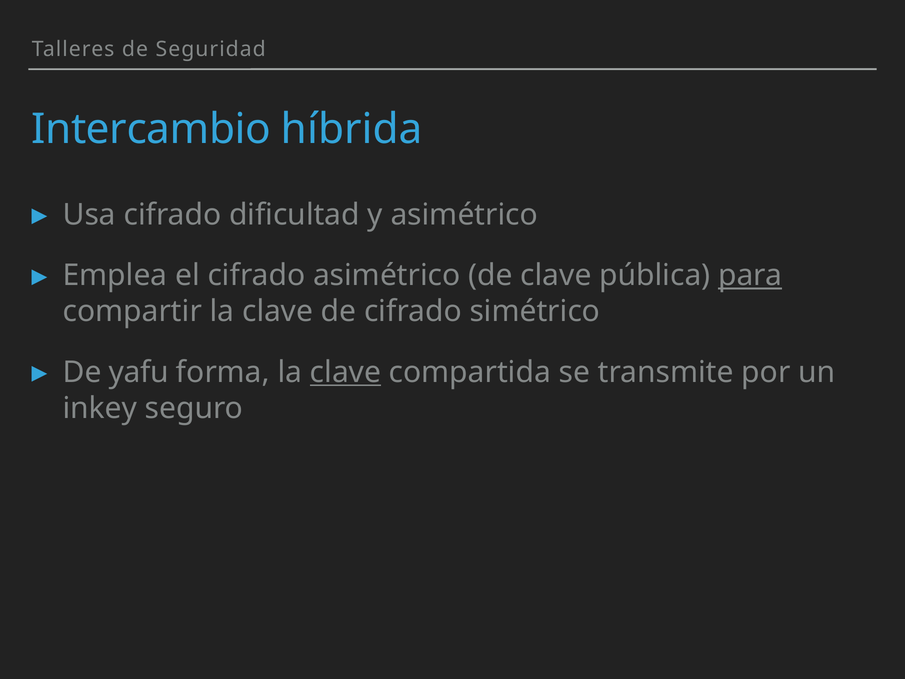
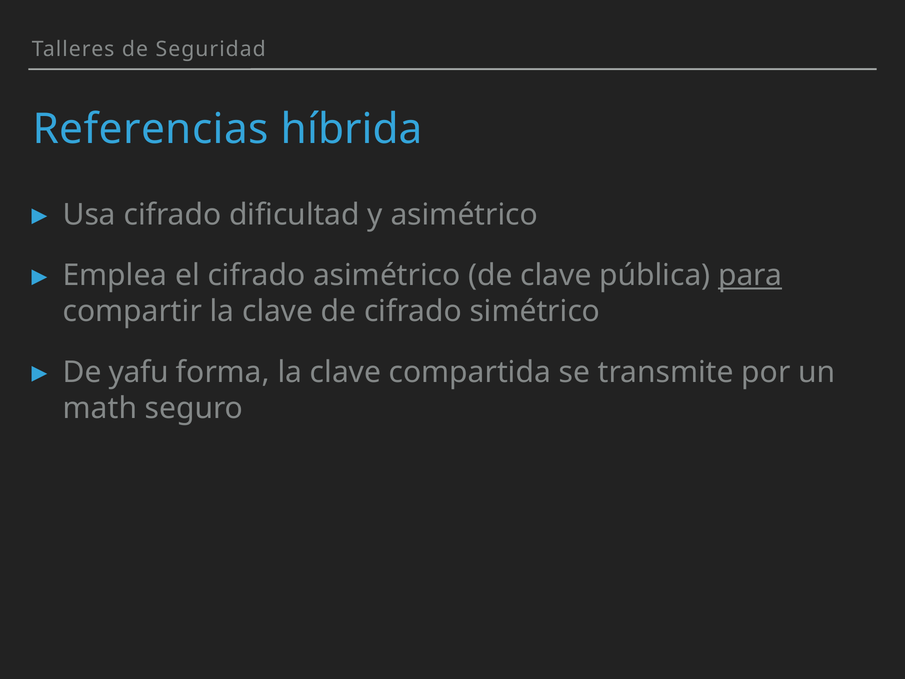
Intercambio: Intercambio -> Referencias (151, 129)
clave underline: present -> none (346, 372)
inkey: inkey -> math (100, 408)
